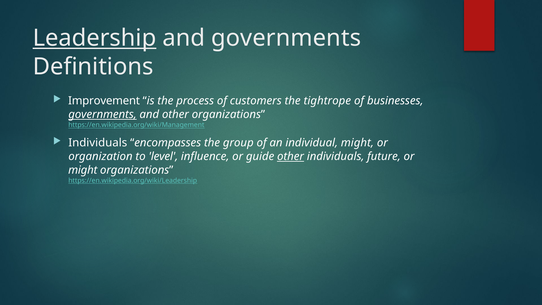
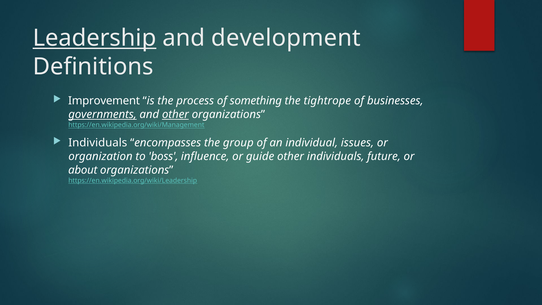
and governments: governments -> development (286, 38)
customers: customers -> something (256, 101)
other underline: none -> present (175, 114)
individual might: might -> issues (357, 143)
level: level -> boss (163, 156)
other underline: present -> none (291, 156)
might: might -> about (83, 170)
